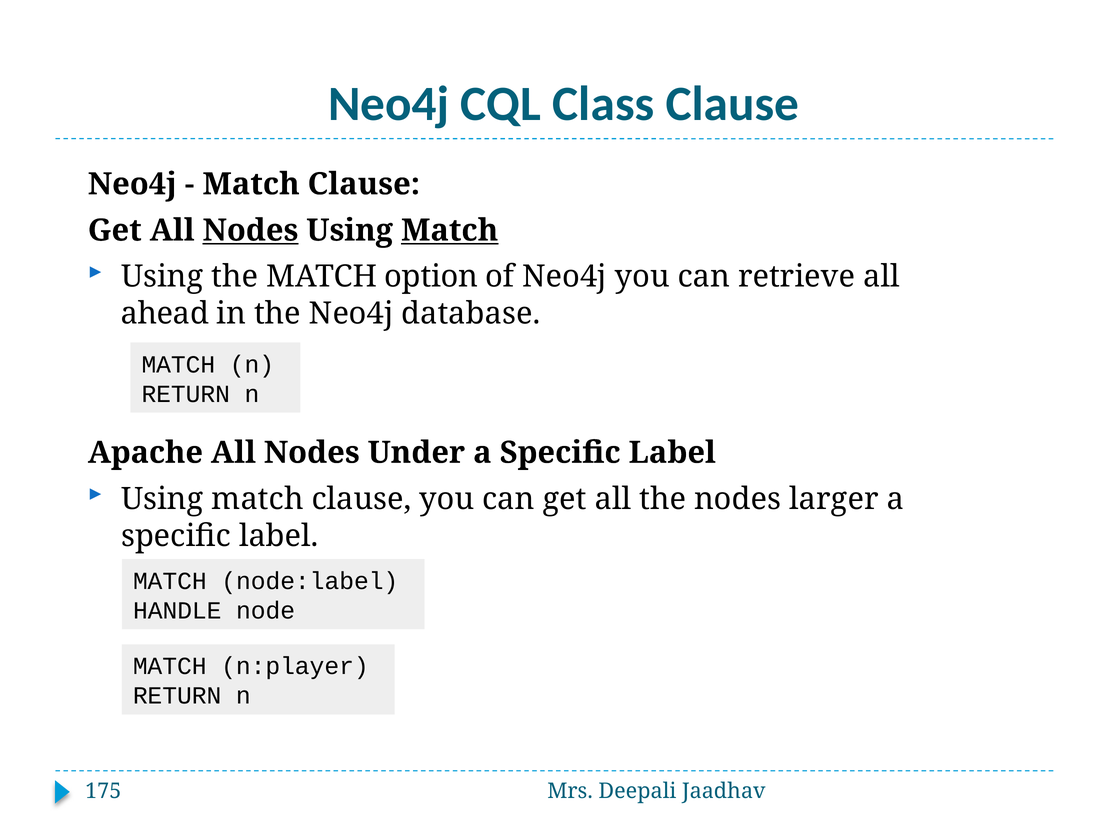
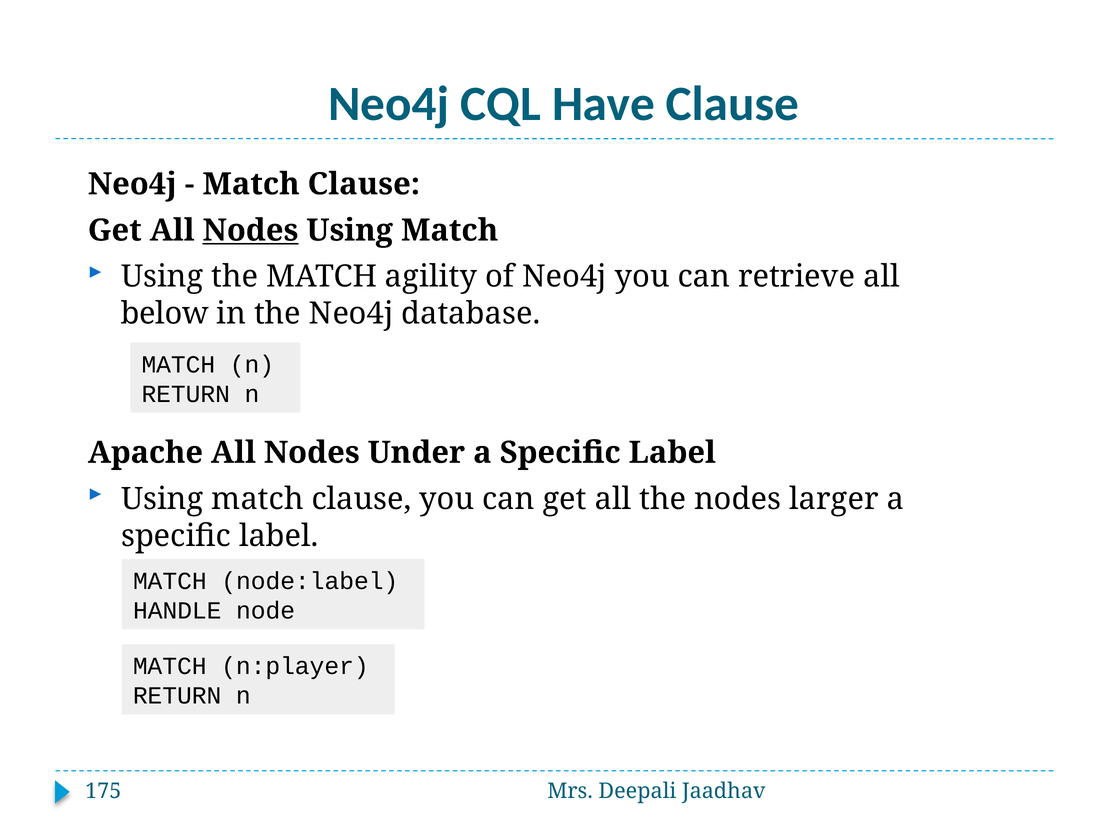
Class: Class -> Have (603, 104)
Match underline: present -> none (450, 230)
option: option -> agility (431, 277)
ahead: ahead -> below (165, 314)
